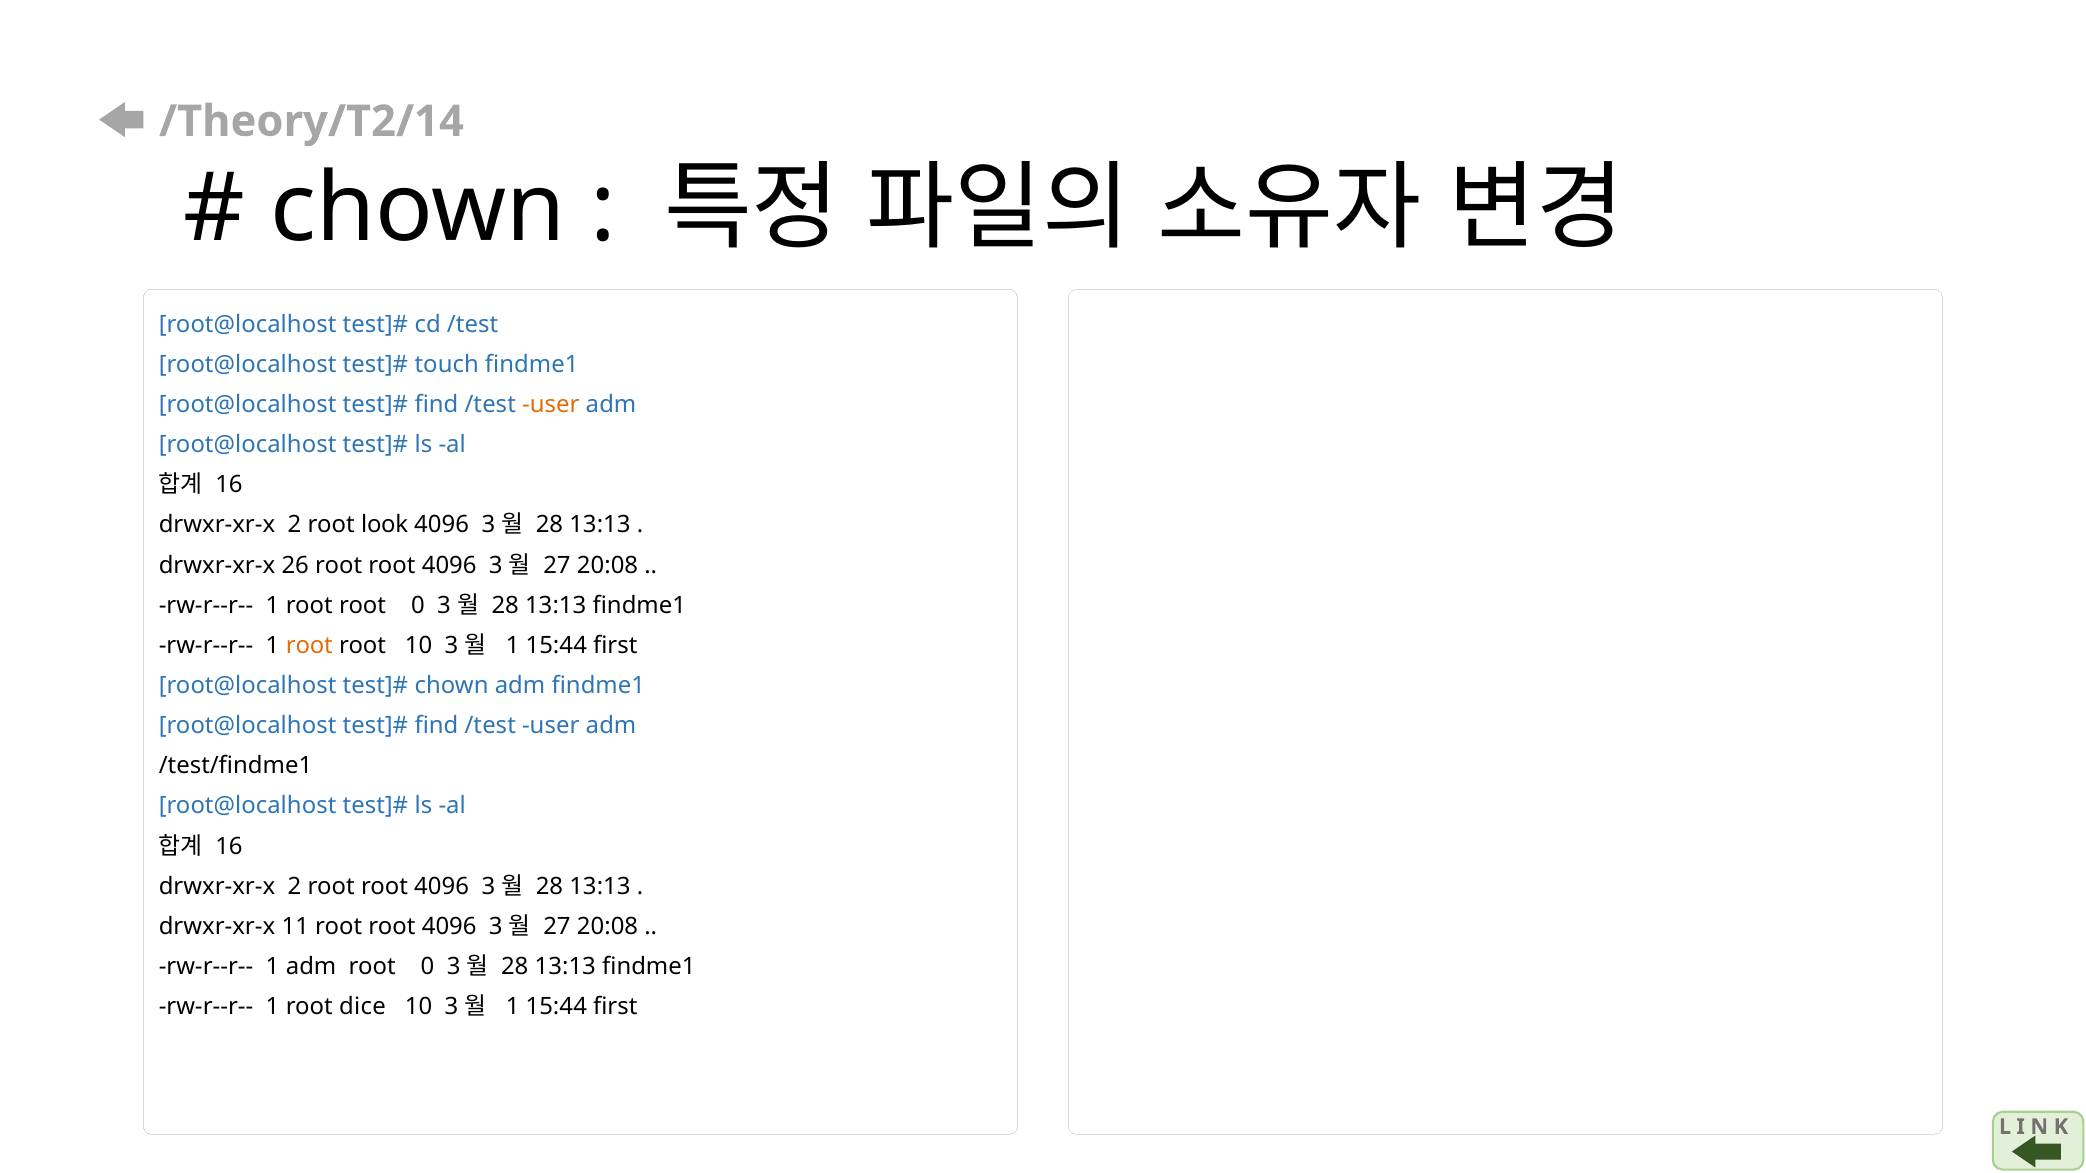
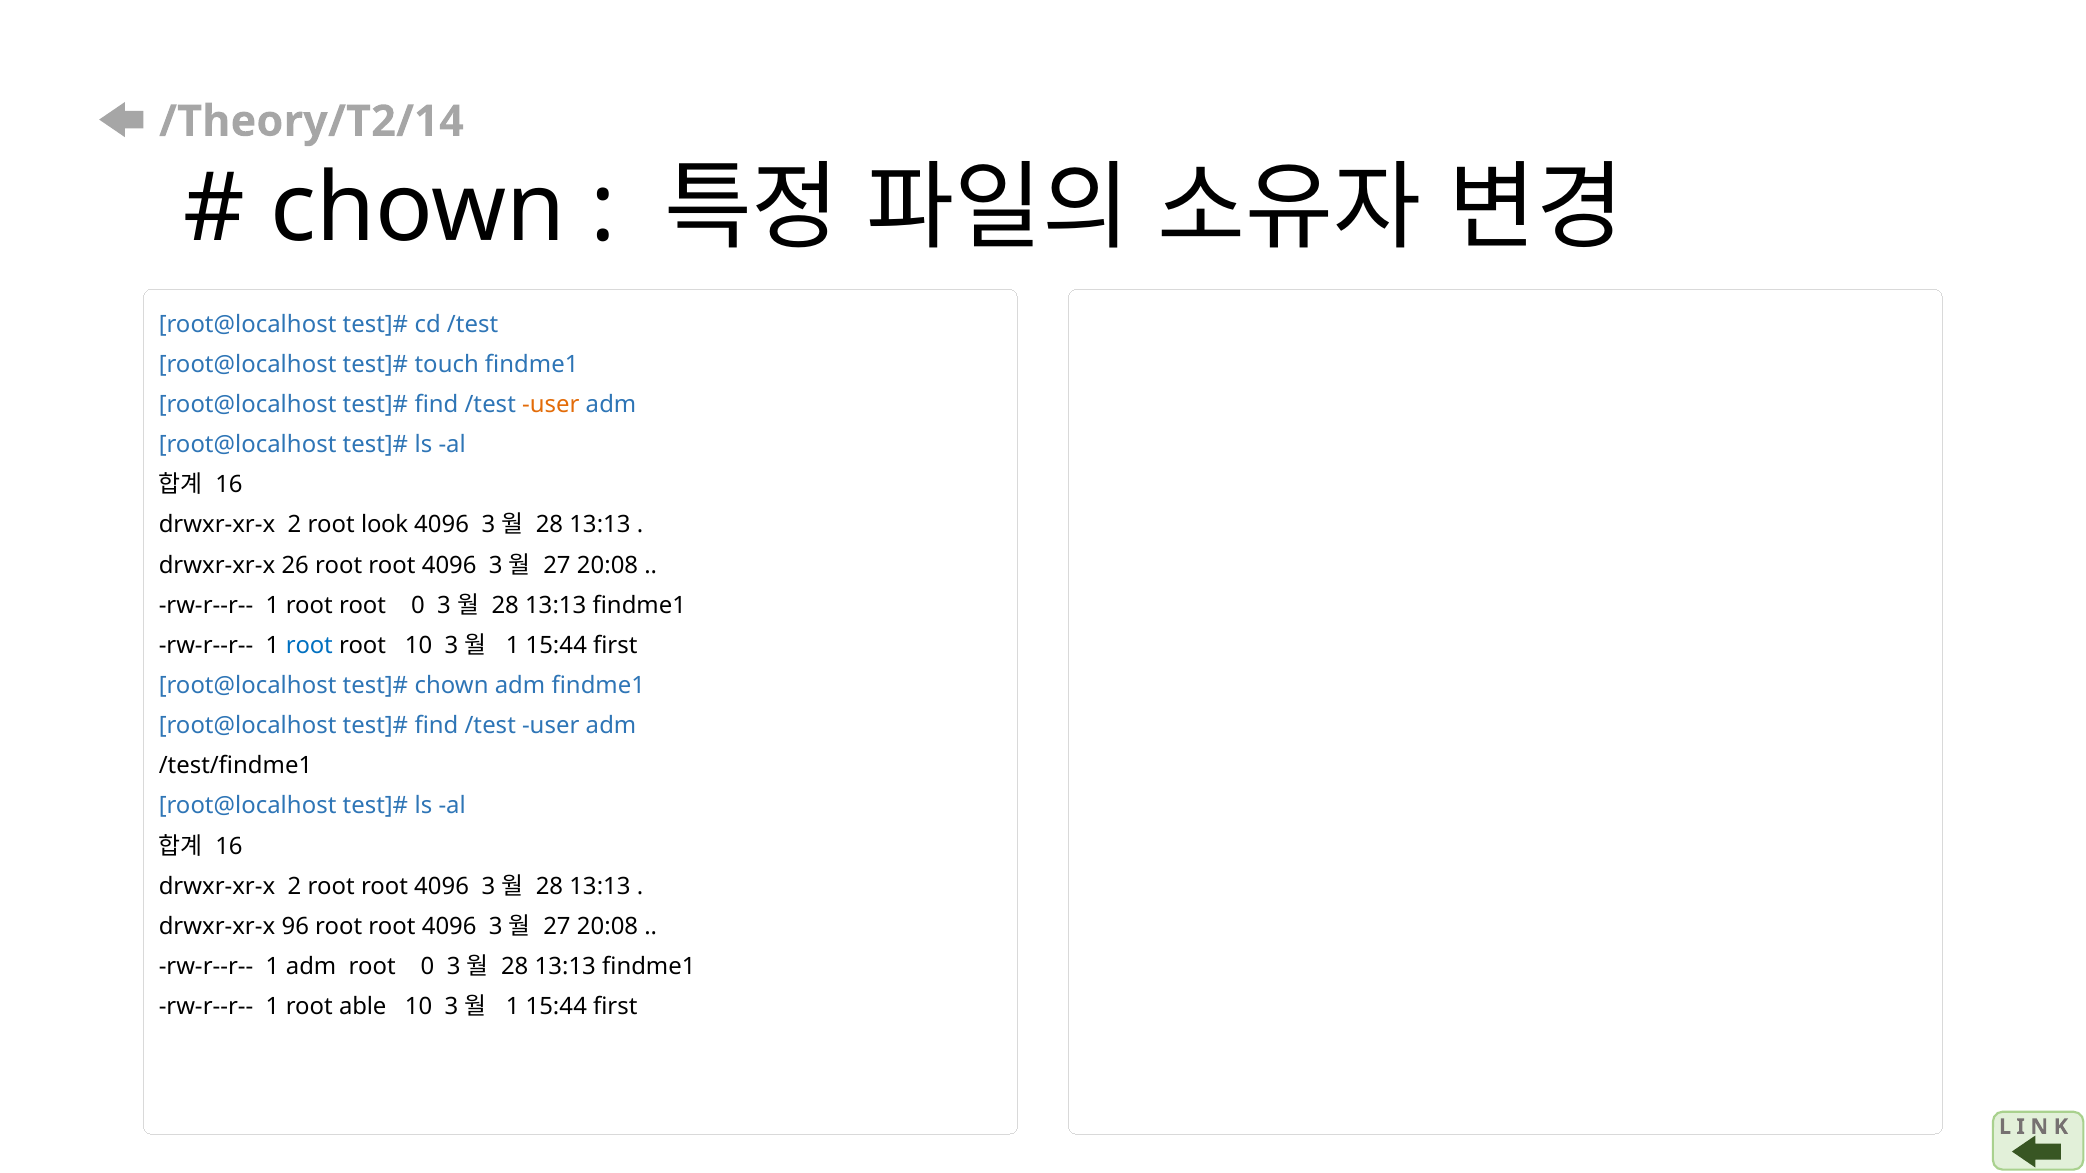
root colour: orange -> blue (309, 646)
11: 11 -> 96 (295, 927)
dice: dice -> able (363, 1007)
